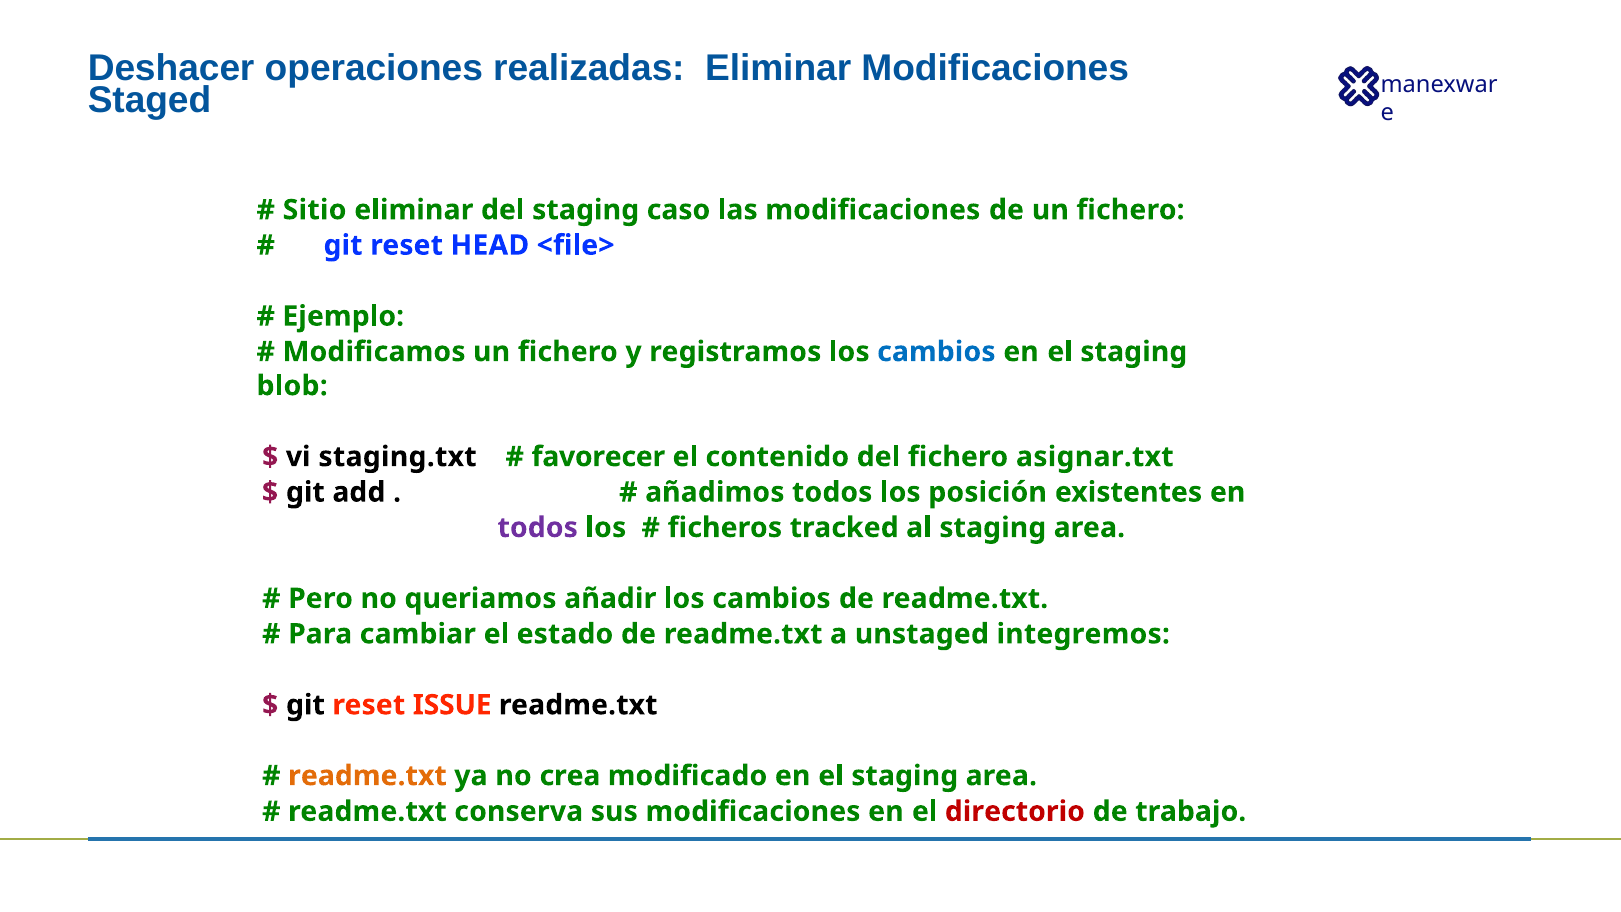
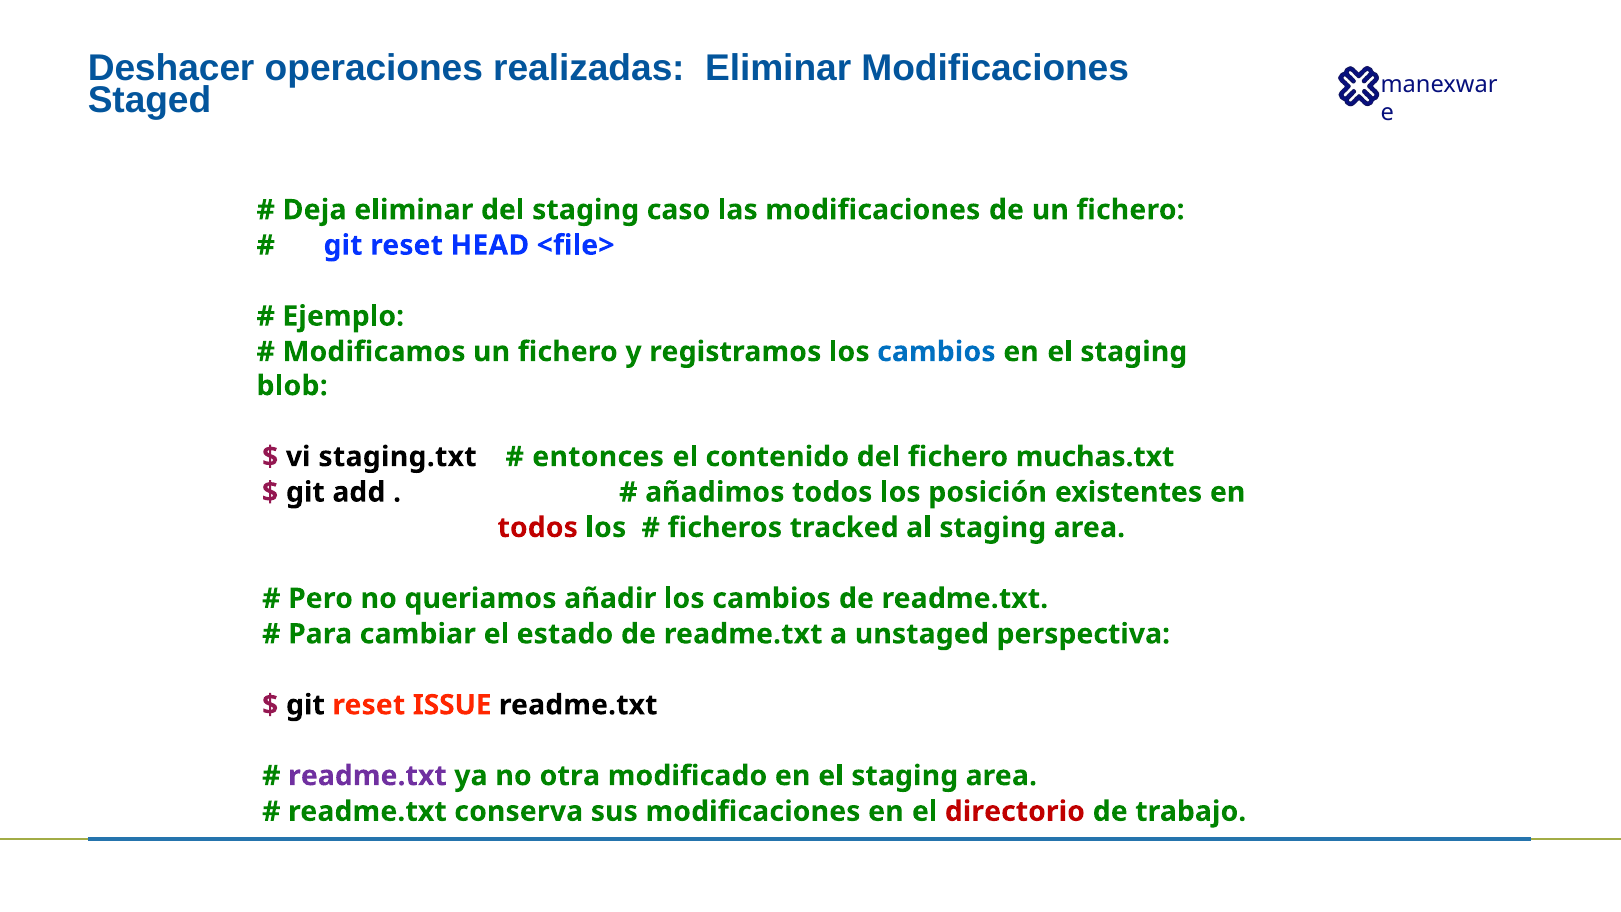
Sitio: Sitio -> Deja (315, 210)
favorecer: favorecer -> entonces (598, 457)
asignar.txt: asignar.txt -> muchas.txt (1095, 457)
todos colour: purple -> red (538, 528)
integremos: integremos -> perspectiva (1083, 634)
readme.txt colour: orange -> purple (367, 776)
crea: crea -> otra (570, 776)
